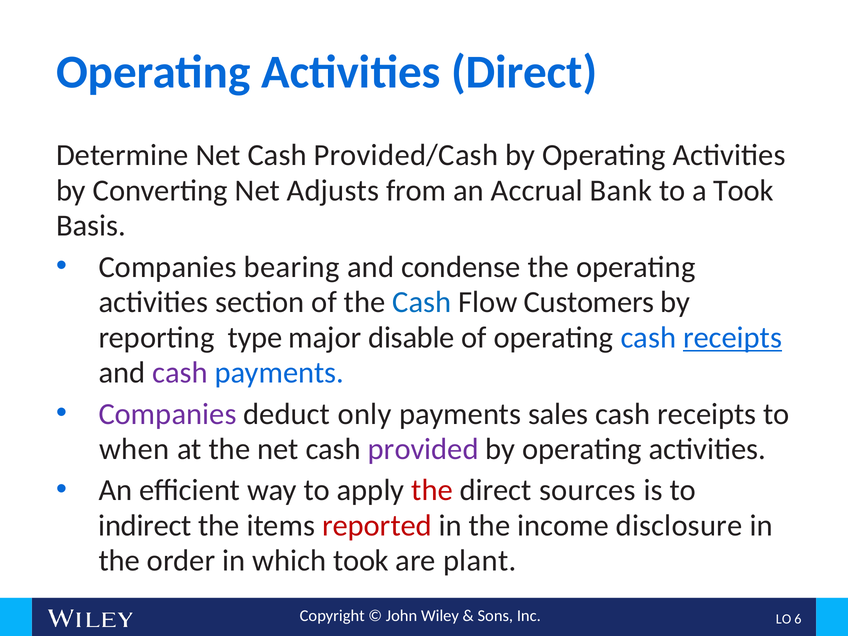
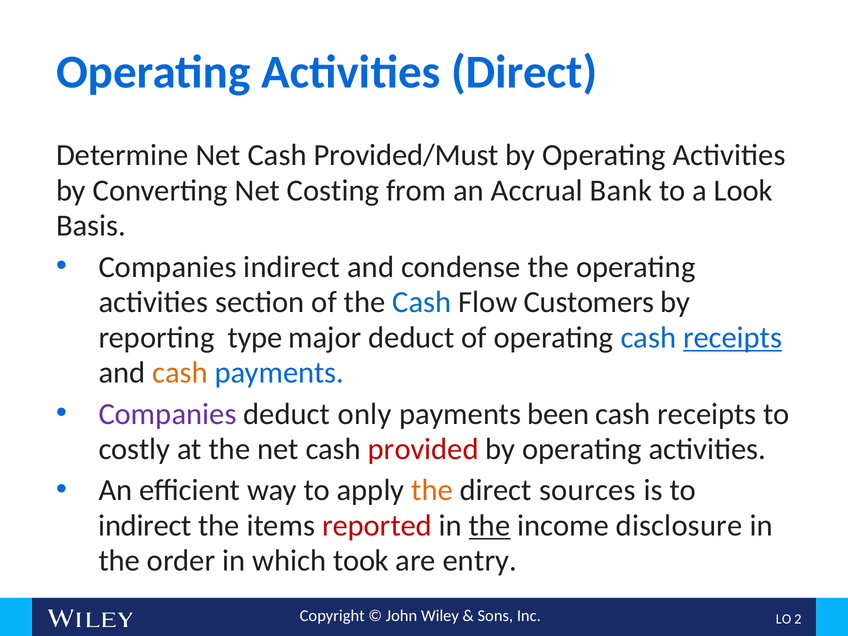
Provided/Cash: Provided/Cash -> Provided/Must (406, 155)
Adjusts: Adjusts -> Costing (333, 191)
a Took: Took -> Look (743, 191)
Companies bearing: bearing -> indirect (292, 267)
major disable: disable -> deduct (411, 338)
cash colour: purple -> orange (180, 373)
sales: sales -> been (558, 414)
when: when -> costly (134, 449)
provided colour: purple -> red (423, 449)
the colour: red -> orange (432, 490)
the underline: none -> present (490, 526)
plant: plant -> entry (480, 561)
6: 6 -> 2 (798, 619)
